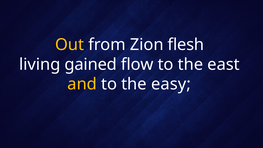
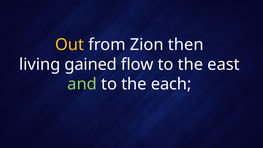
flesh: flesh -> then (186, 45)
and colour: yellow -> light green (82, 84)
easy: easy -> each (171, 84)
